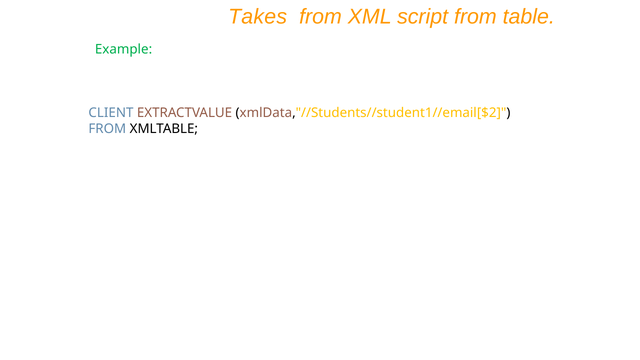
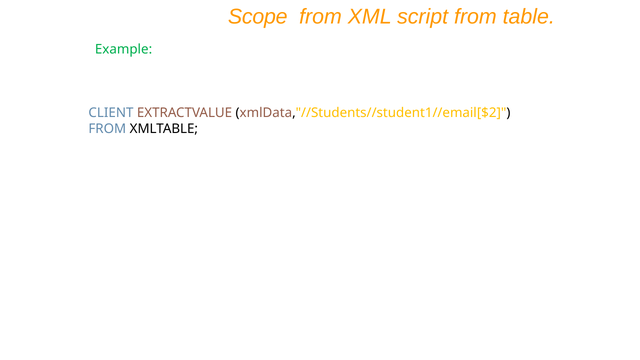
Takes: Takes -> Scope (258, 17)
